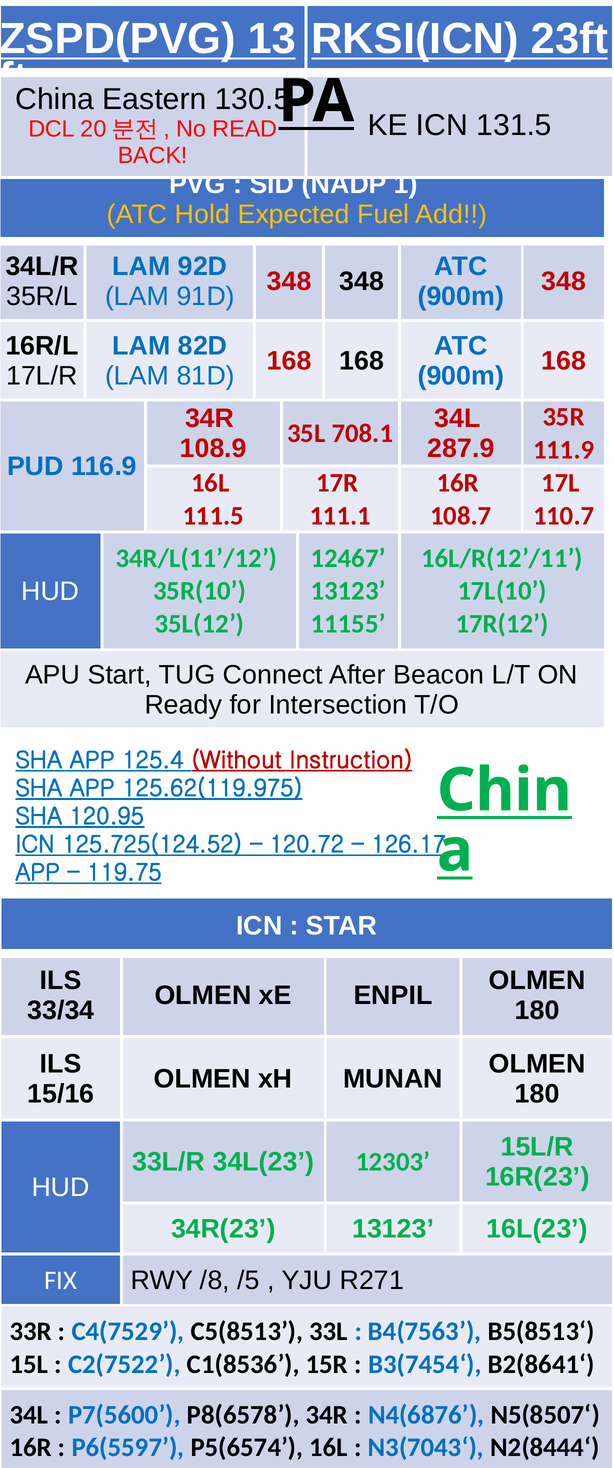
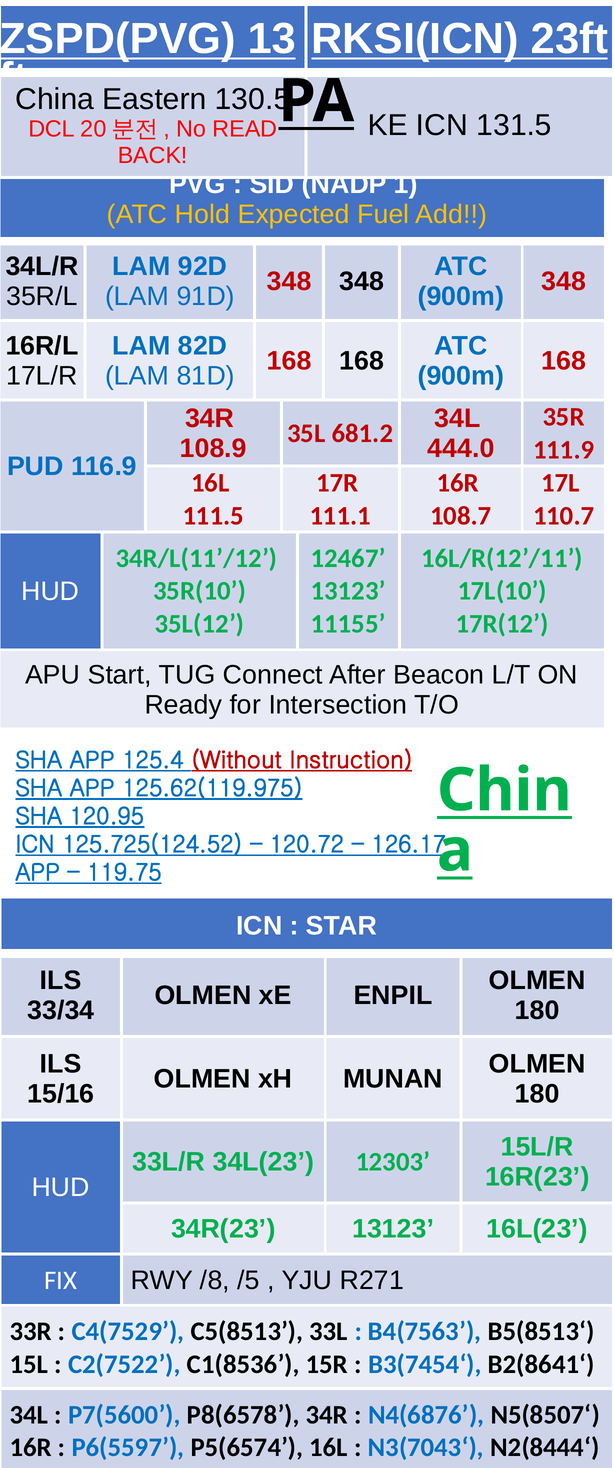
708.1: 708.1 -> 681.2 (362, 434)
287.9: 287.9 -> 444.0 (461, 449)
